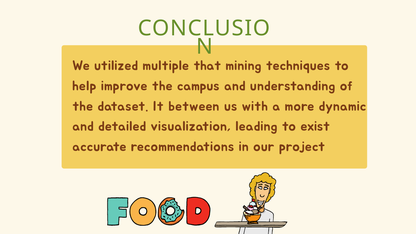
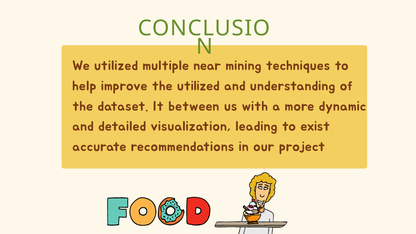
that: that -> near (207, 66)
the campus: campus -> utilized (198, 86)
